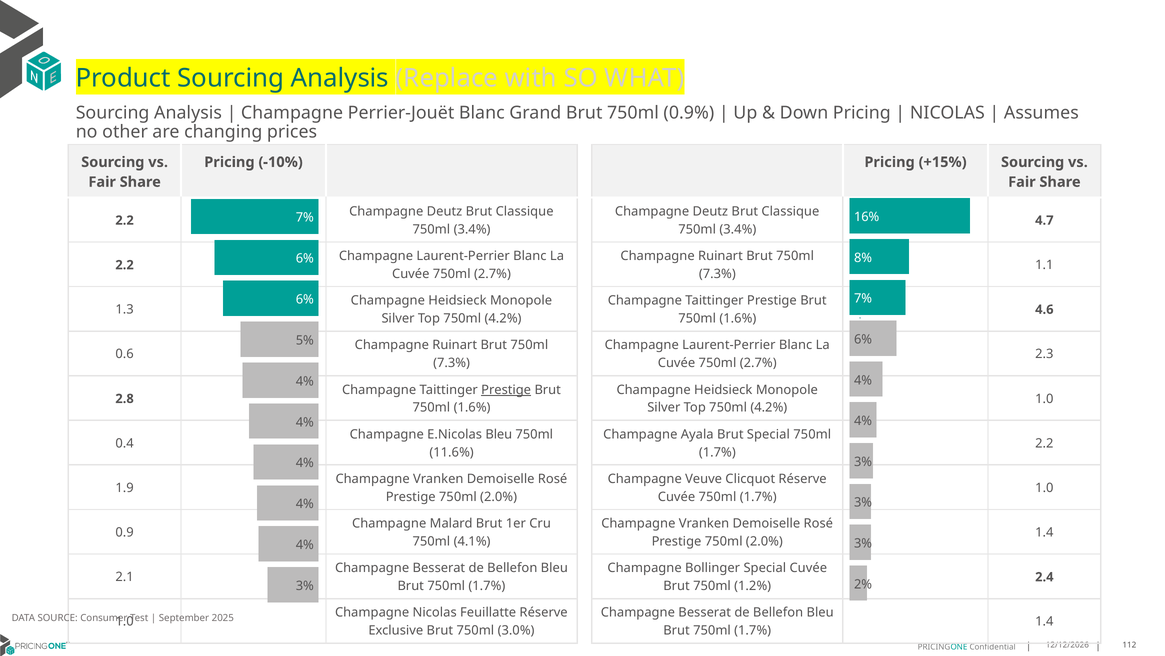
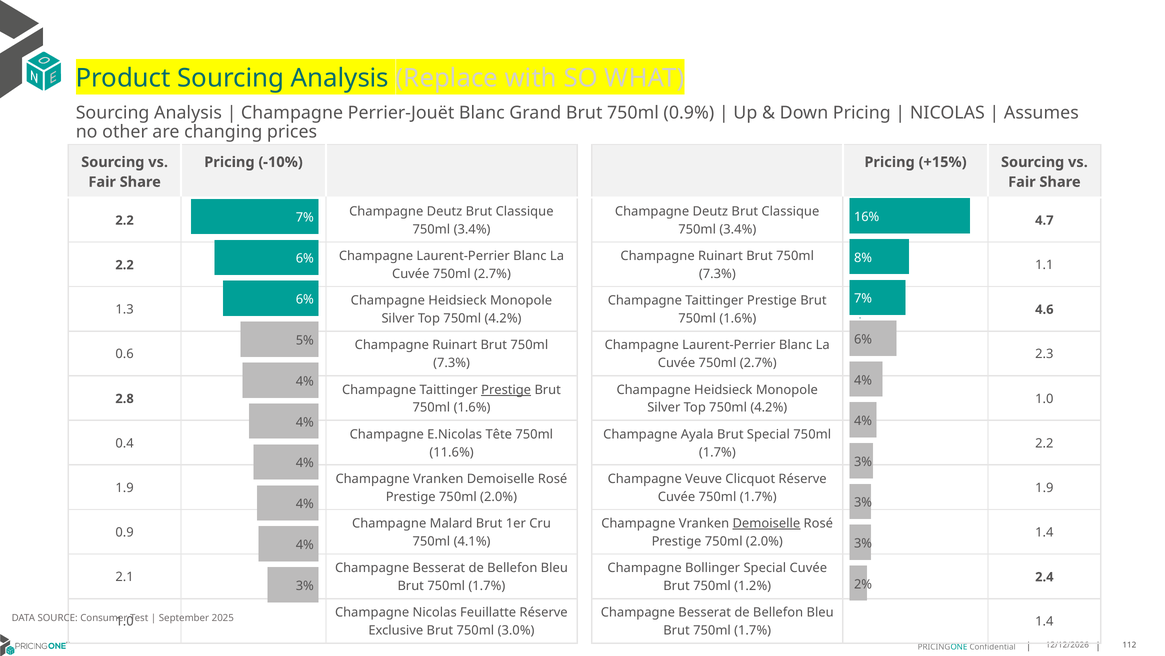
E.Nicolas Bleu: Bleu -> Tête (499, 434)
1.0: 1.0 -> 1.9 (1044, 487)
Demoiselle underline: none -> present (766, 523)
